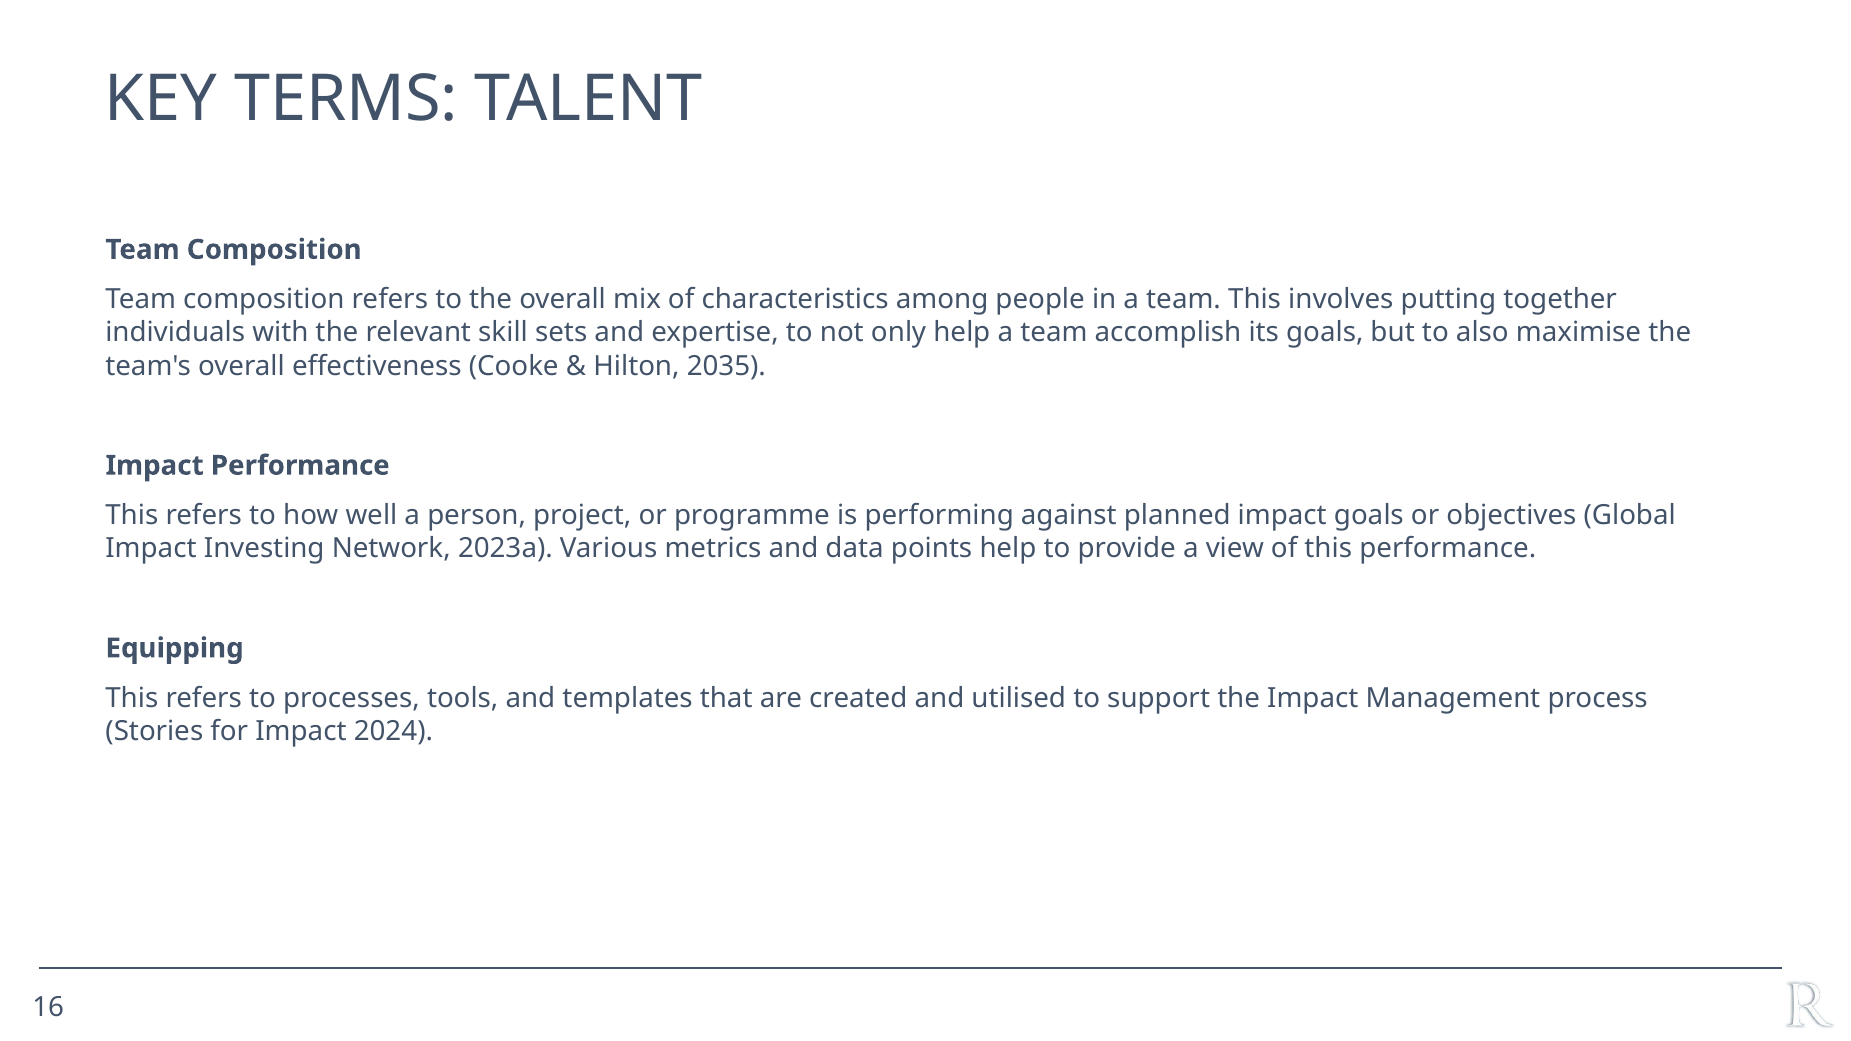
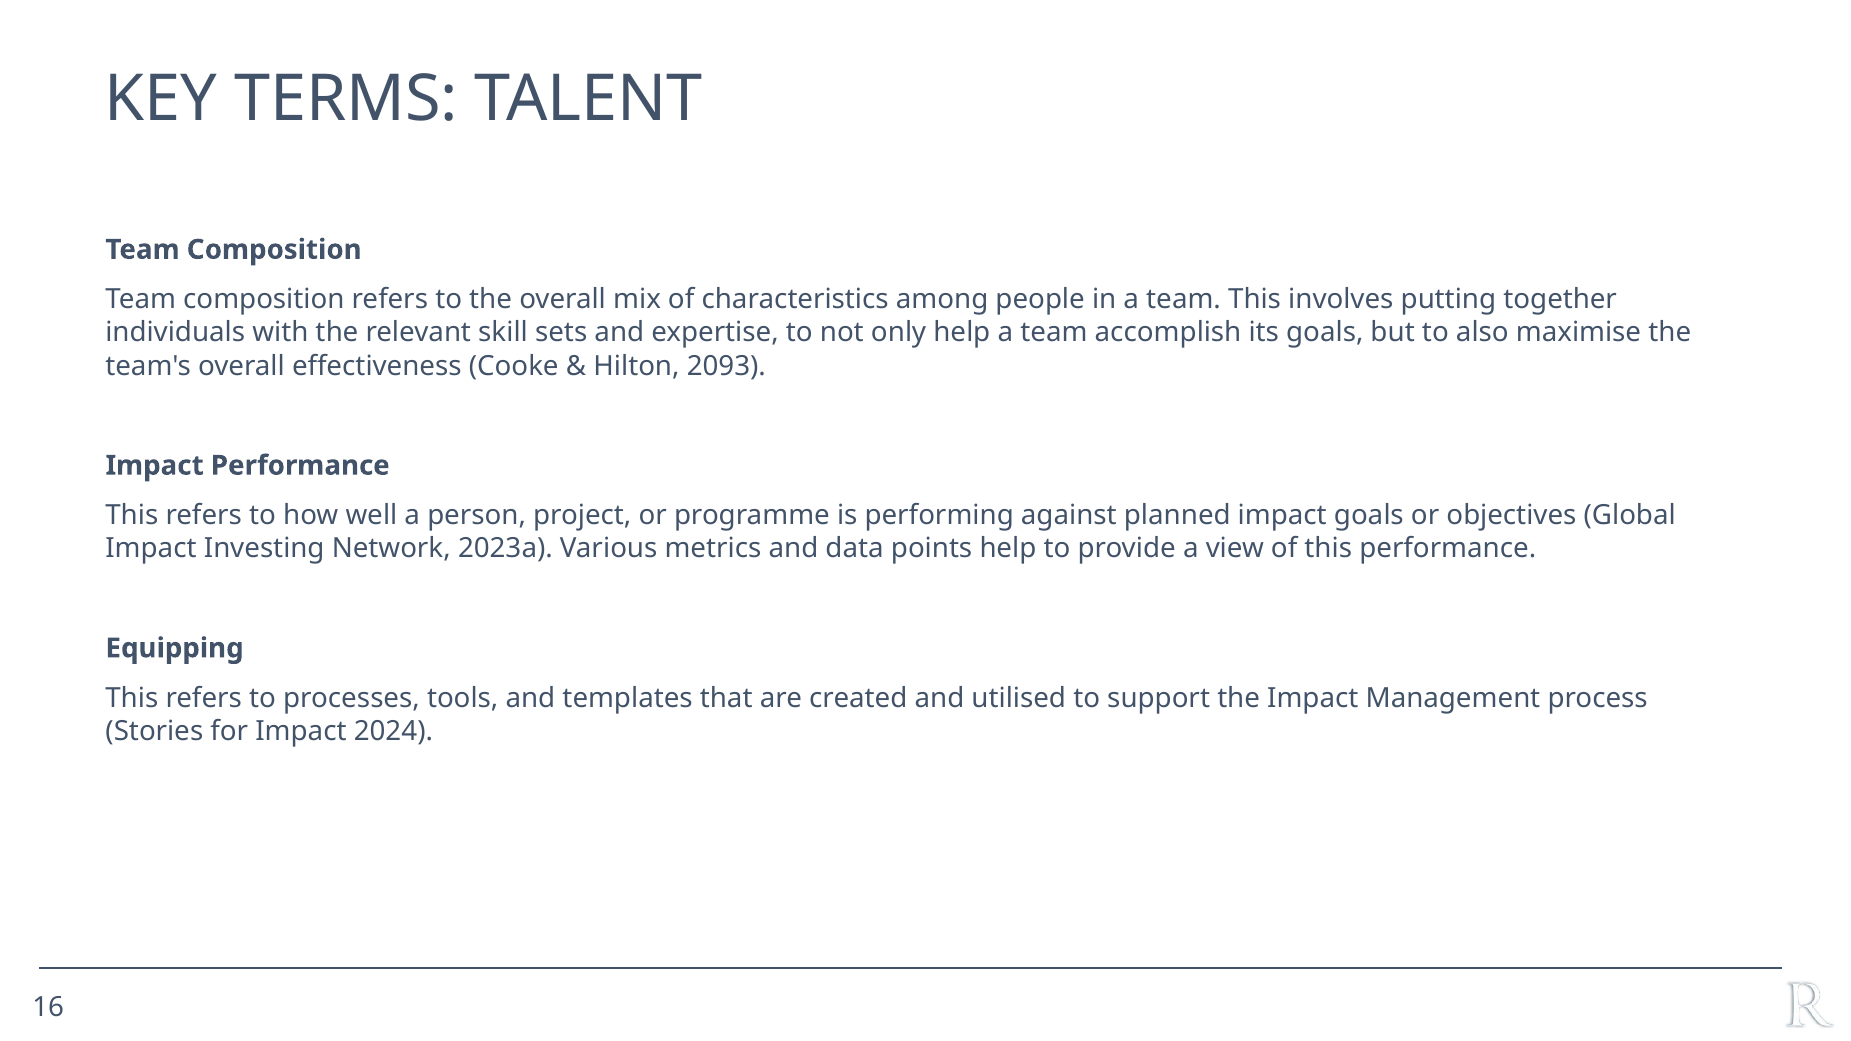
2035: 2035 -> 2093 (726, 366)
